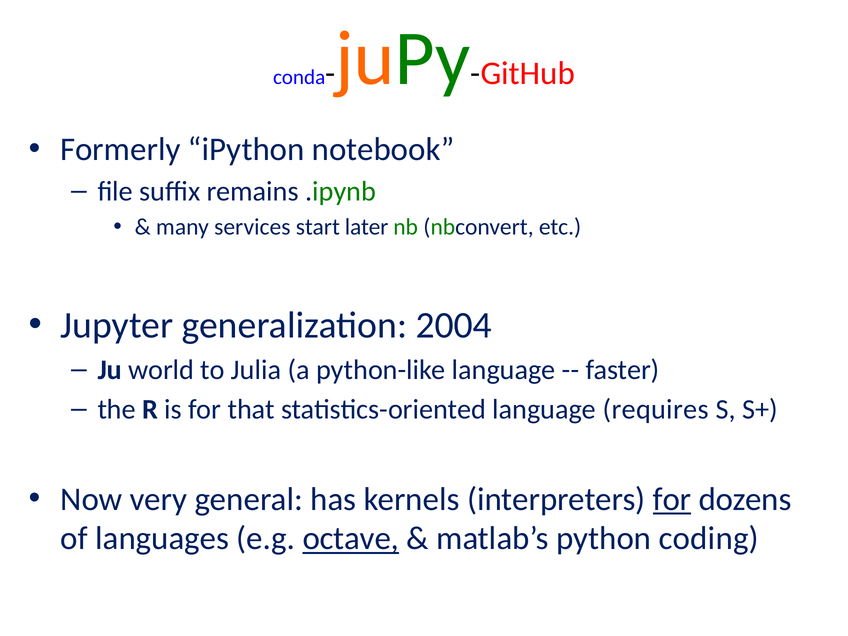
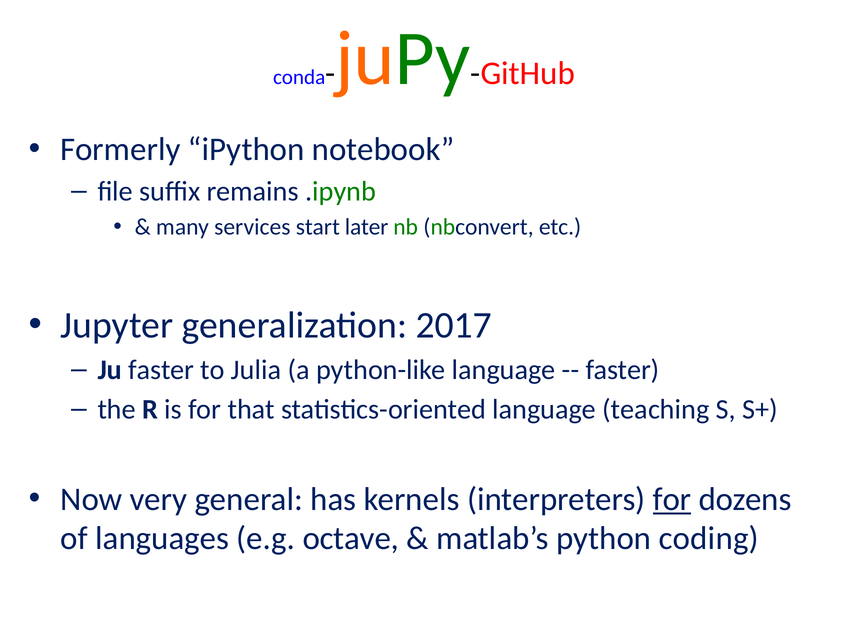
2004: 2004 -> 2017 (454, 325)
Ju world: world -> faster (161, 370)
requires: requires -> teaching (656, 409)
octave underline: present -> none (351, 539)
